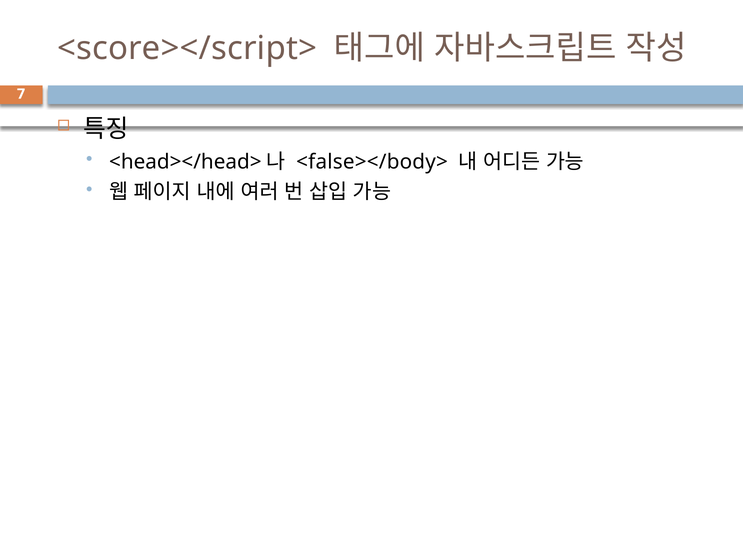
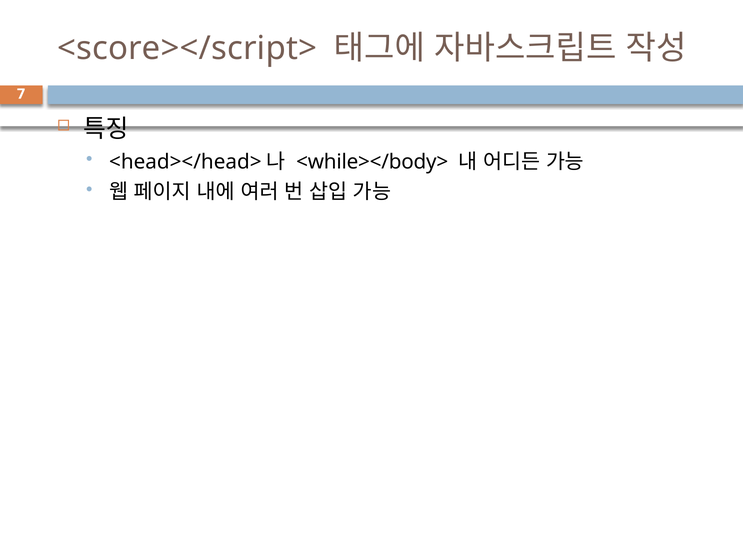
<false></body>: <false></body> -> <while></body> (372, 162)
